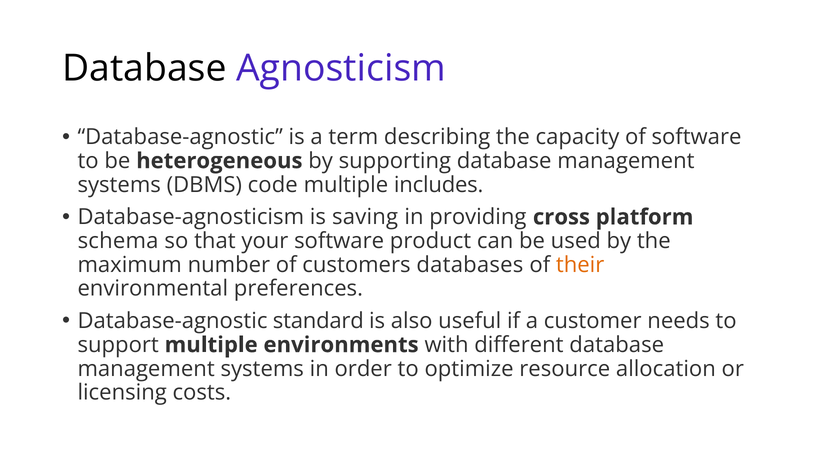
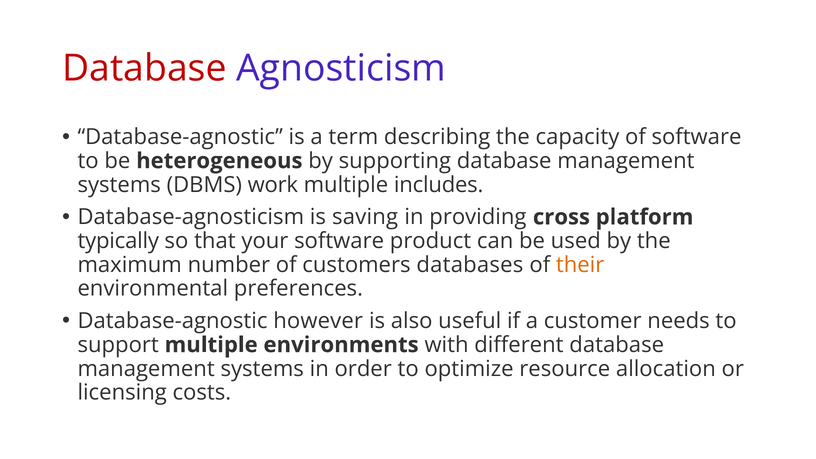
Database colour: black -> red (144, 69)
code: code -> work (273, 185)
schema: schema -> typically (118, 241)
standard: standard -> however (318, 321)
